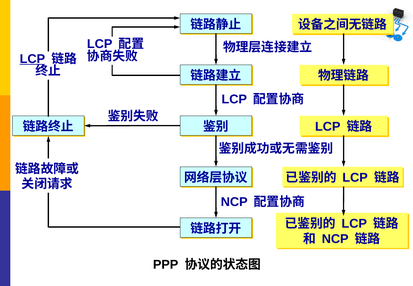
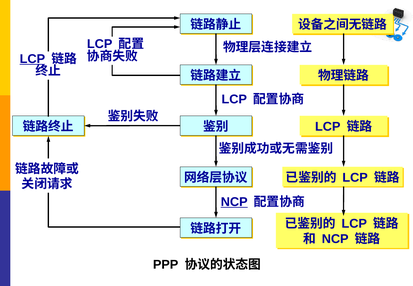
NCP underline: none -> present (234, 202)
